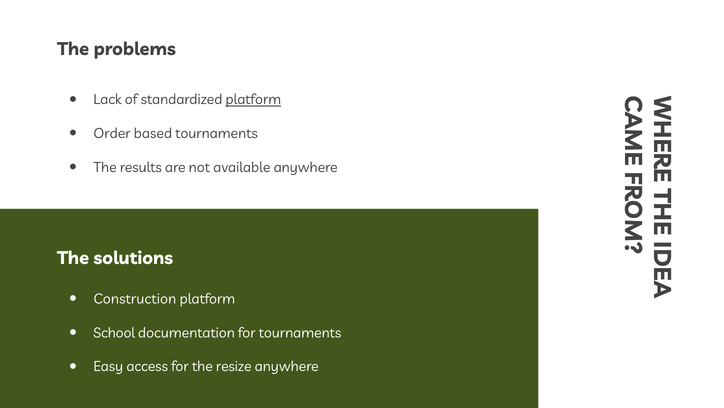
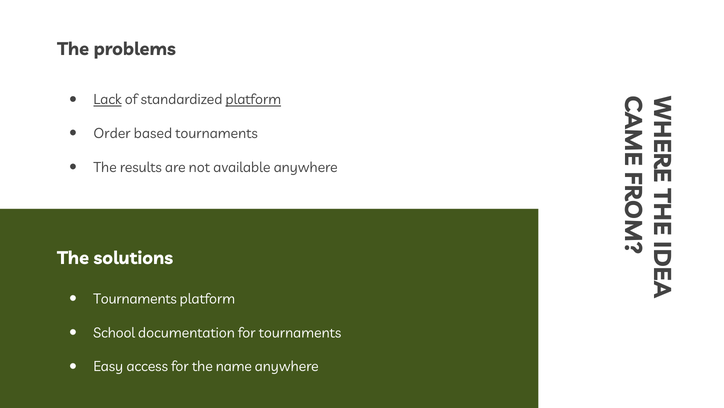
Lack underline: none -> present (108, 100)
Construction: Construction -> Tournaments (135, 299)
resize: resize -> name (234, 366)
